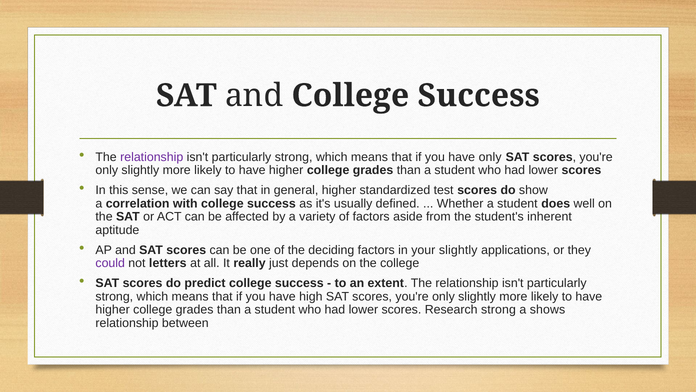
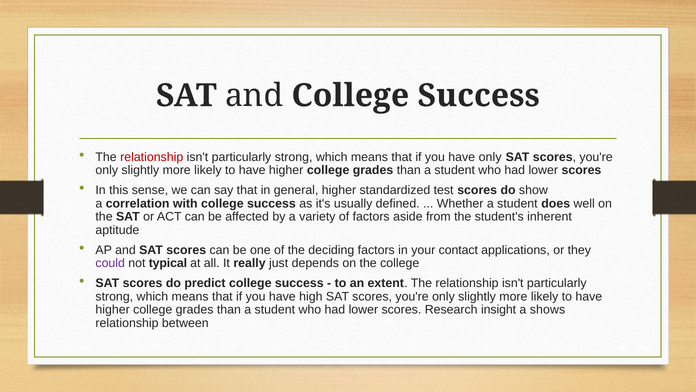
relationship colour: purple -> red (152, 157)
your slightly: slightly -> contact (458, 250)
letters: letters -> typical (168, 263)
Research strong: strong -> insight (499, 309)
